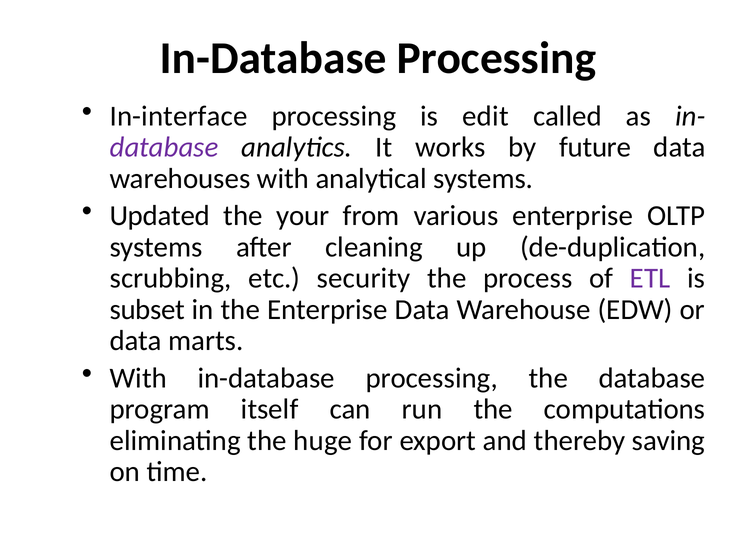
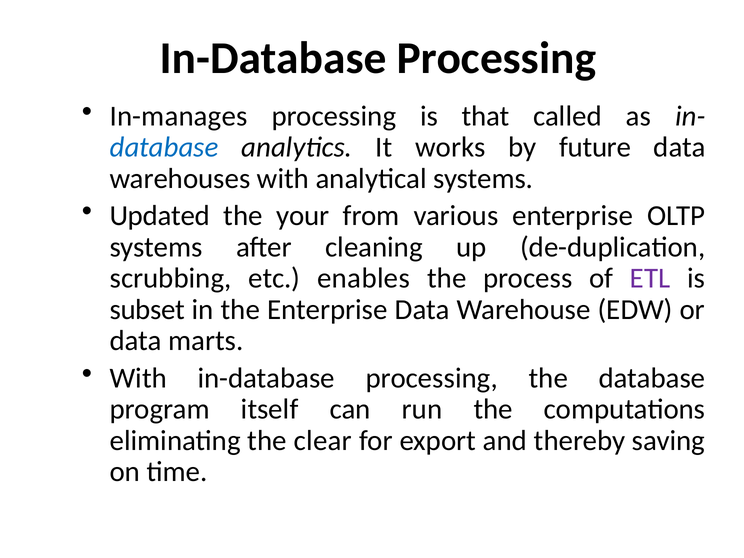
In-interface: In-interface -> In-manages (179, 116)
edit: edit -> that (486, 116)
database colour: purple -> blue (164, 147)
security: security -> enables (364, 278)
huge: huge -> clear (323, 441)
